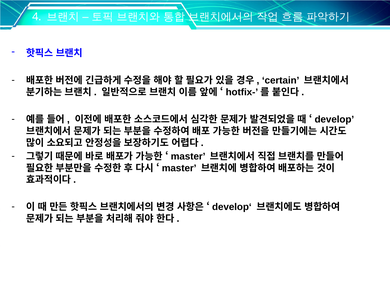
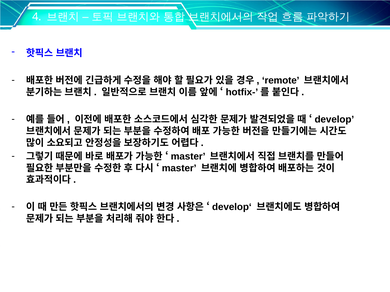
certain: certain -> remote (281, 81)
